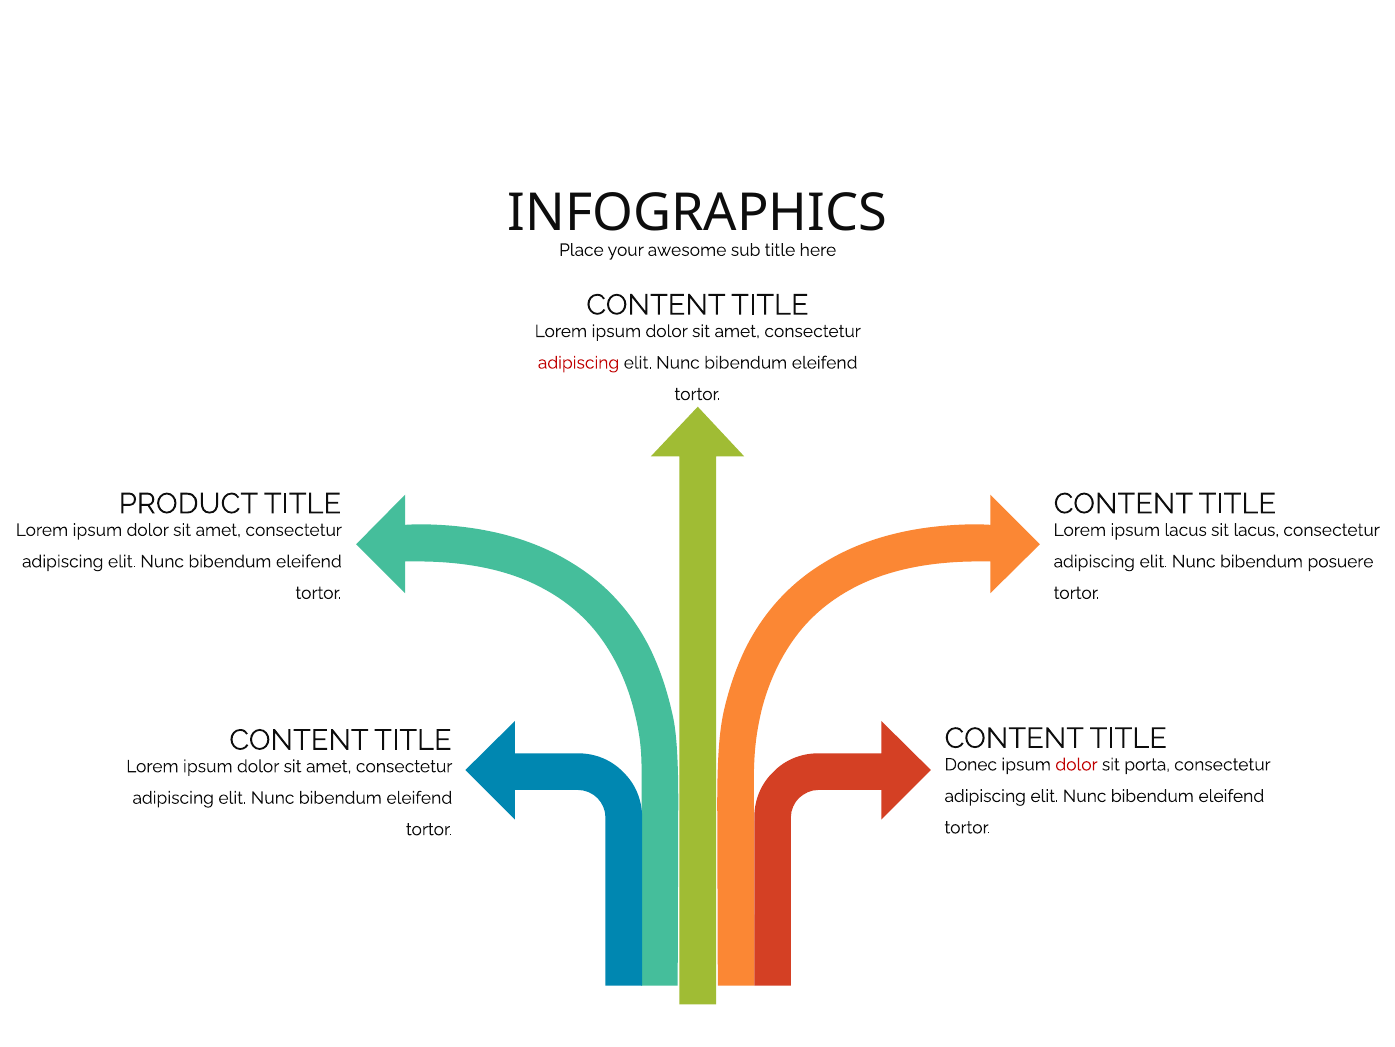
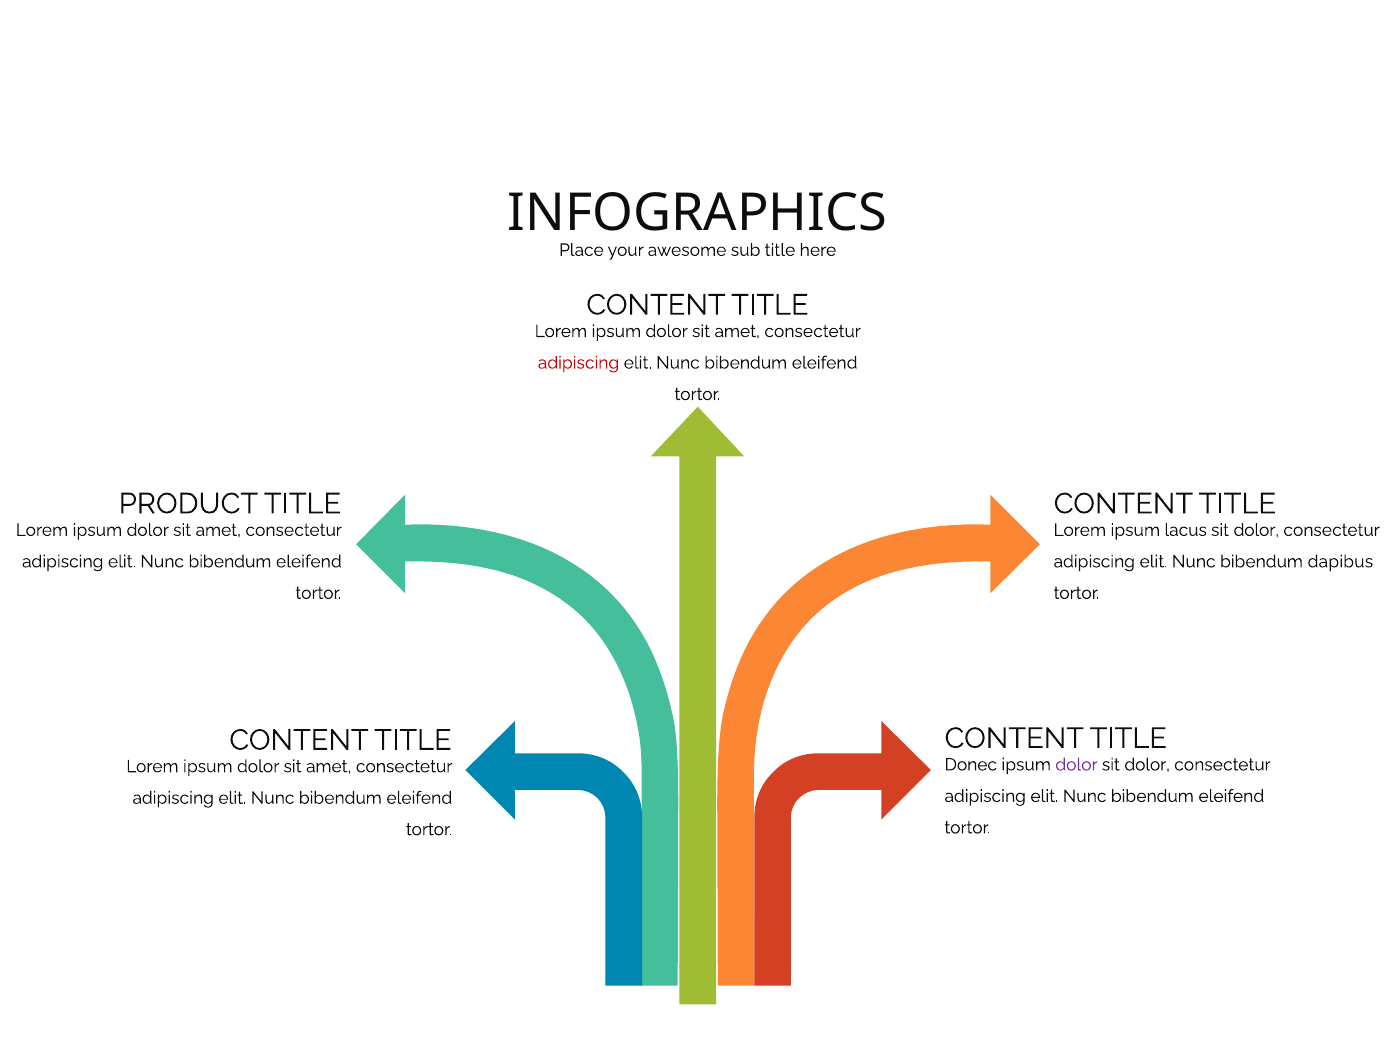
lacus: lacus -> dolor (1256, 530)
posuere: posuere -> dapibus (1340, 561)
dolor colour: red -> purple (1077, 764)
porta: porta -> dolor (1147, 764)
